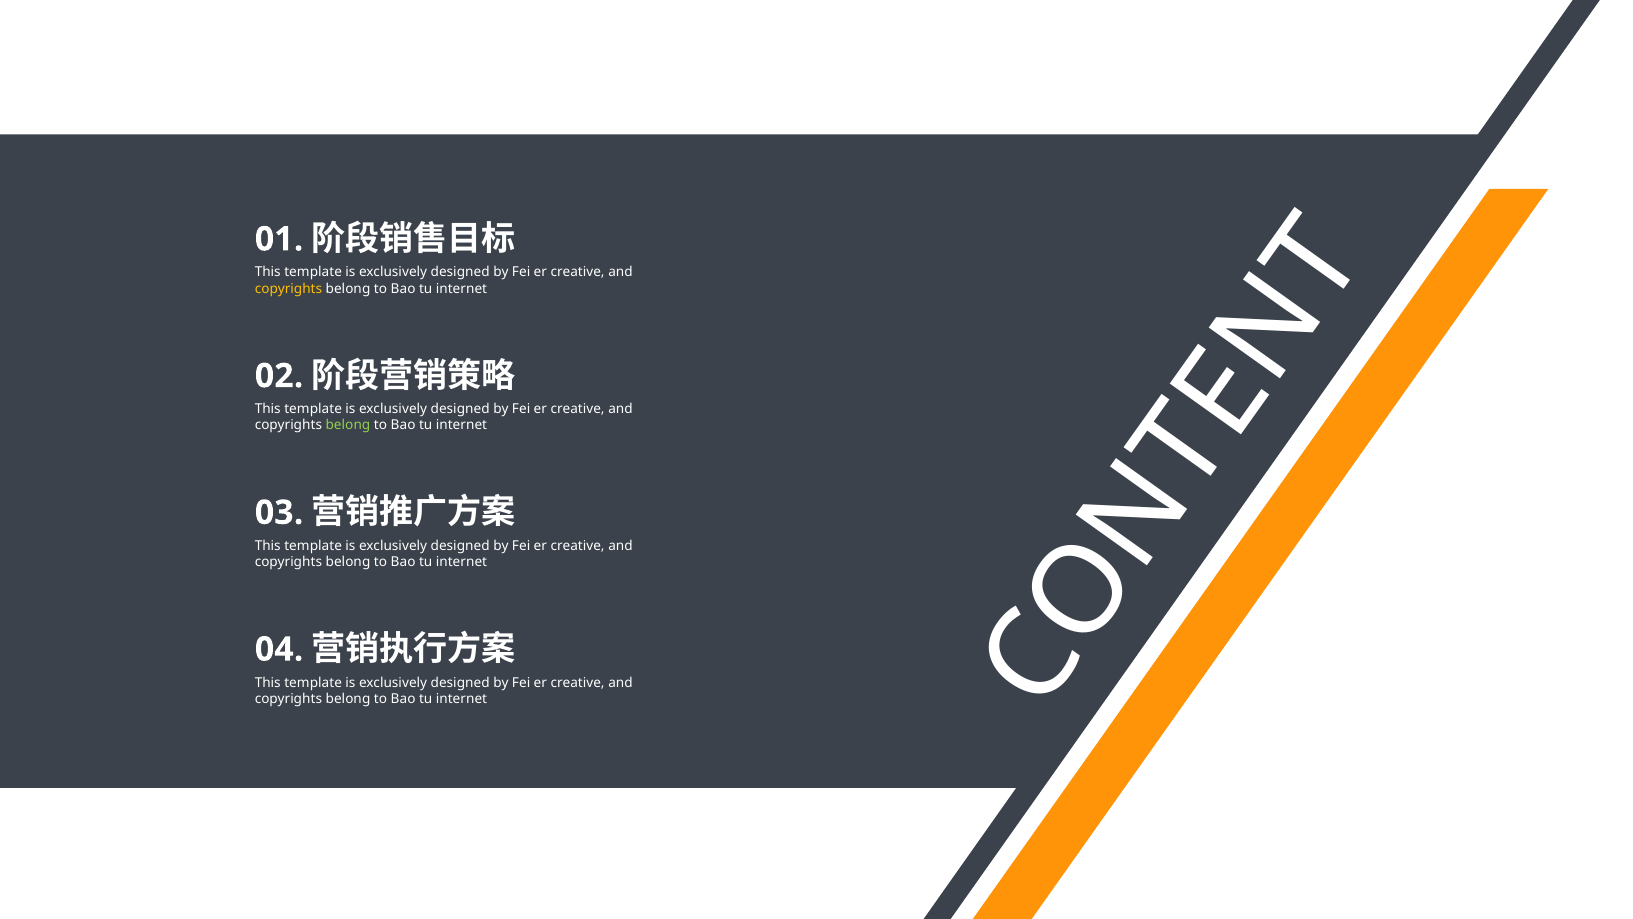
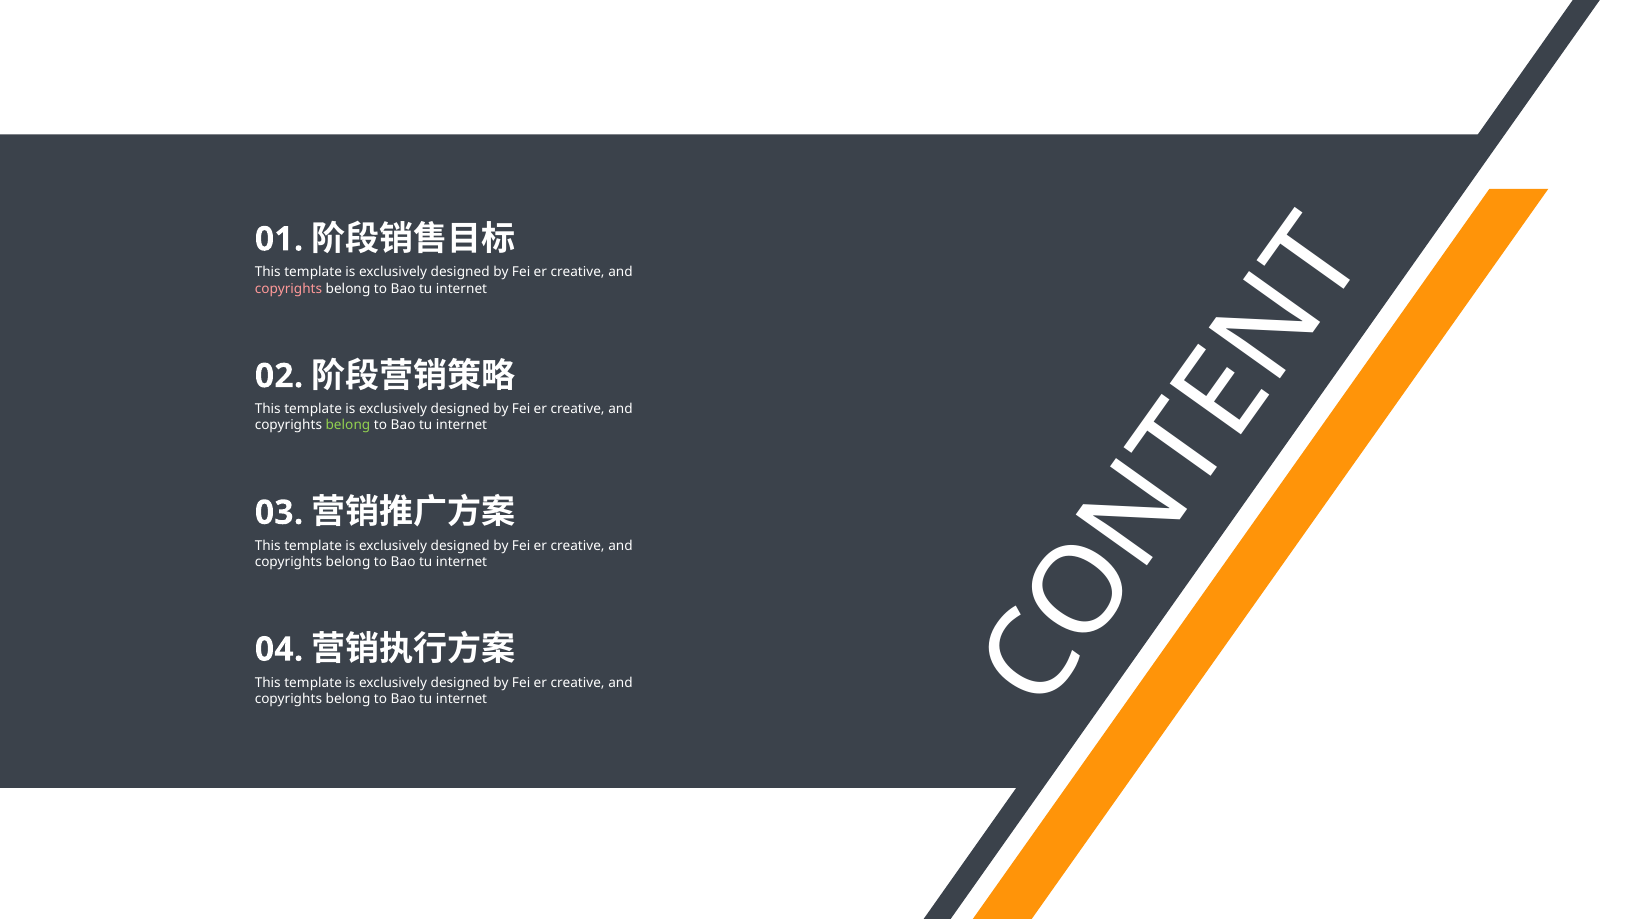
copyrights colour: yellow -> pink (288, 288)
